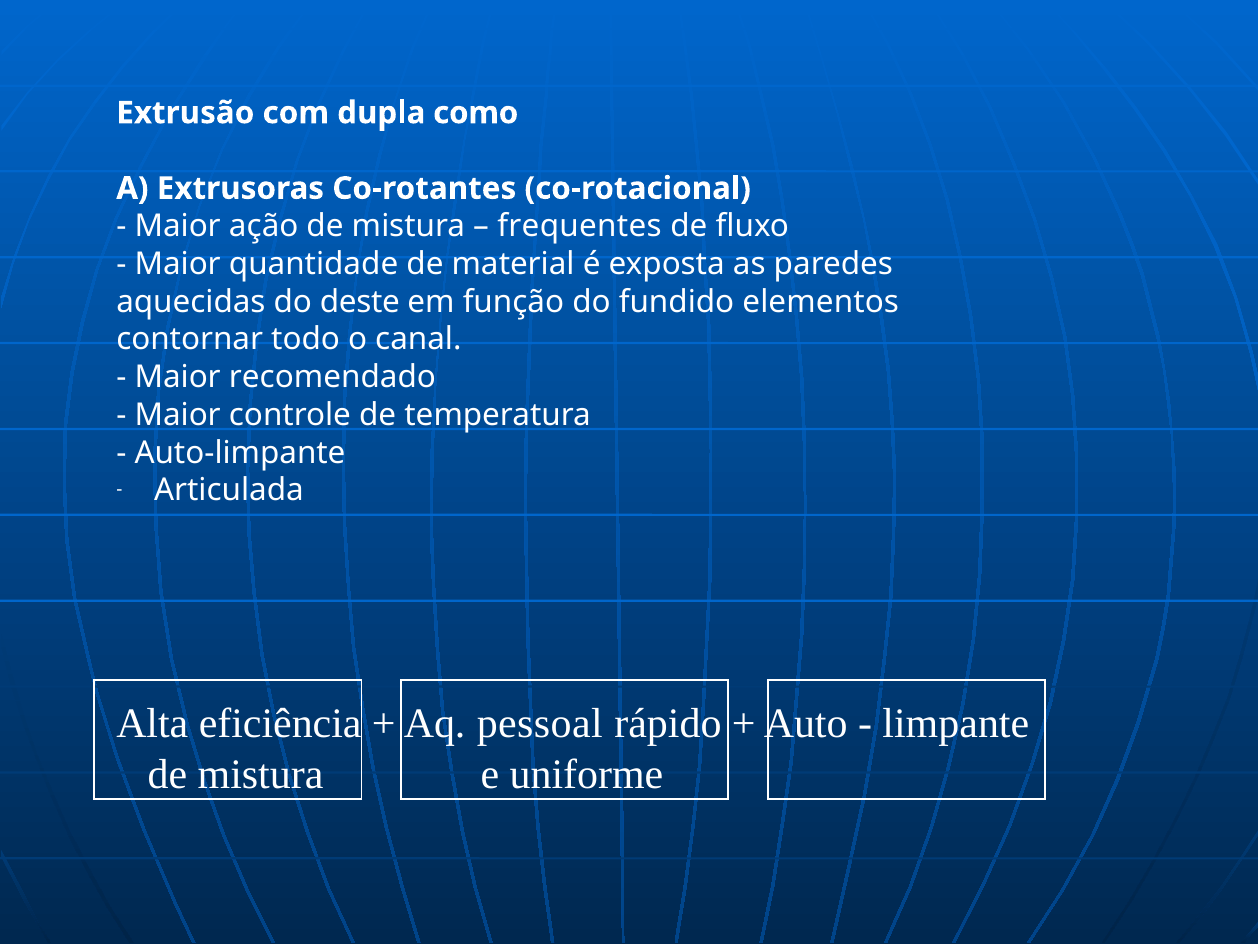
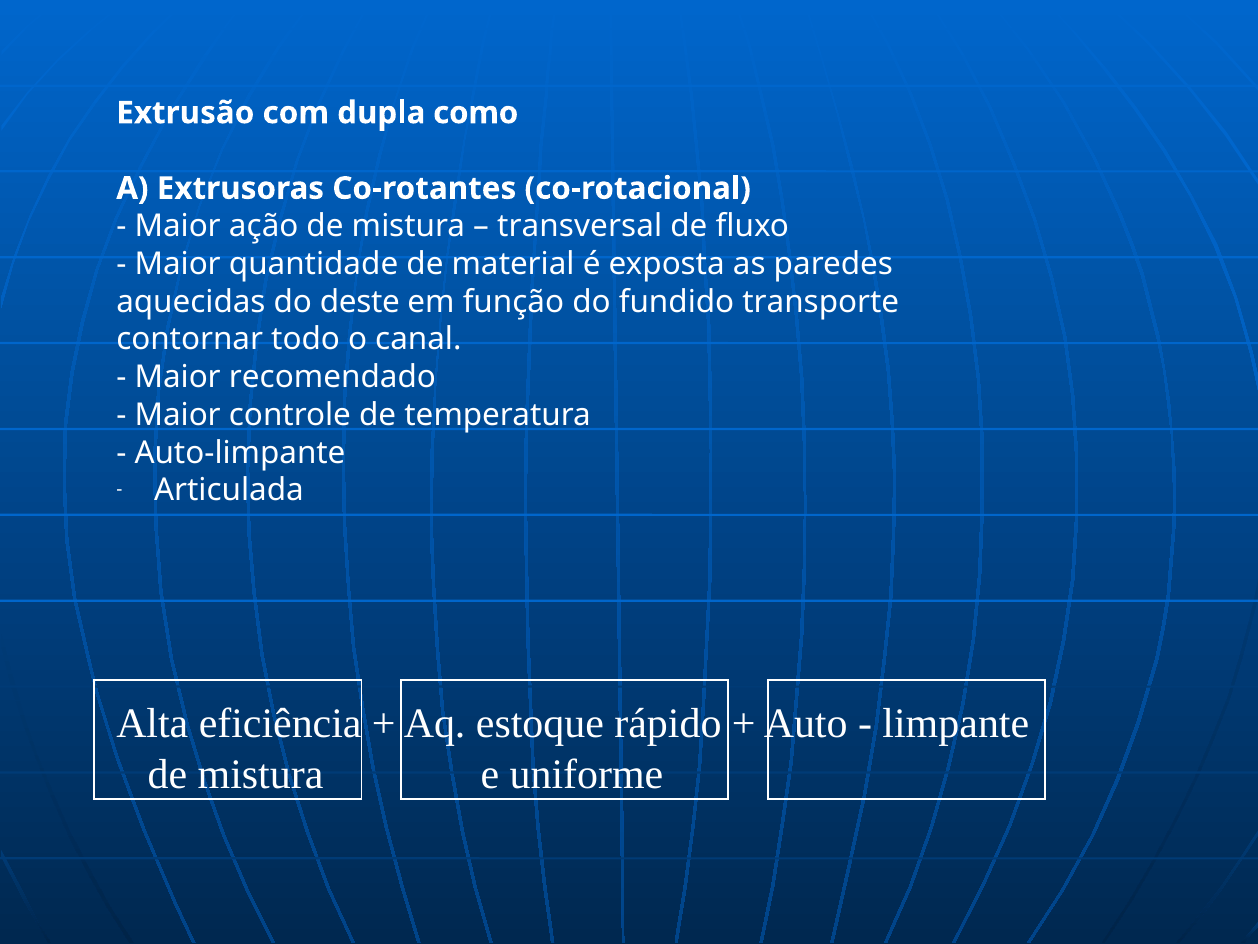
frequentes: frequentes -> transversal (580, 226)
elementos: elementos -> transporte (821, 302)
pessoal: pessoal -> estoque (540, 724)
